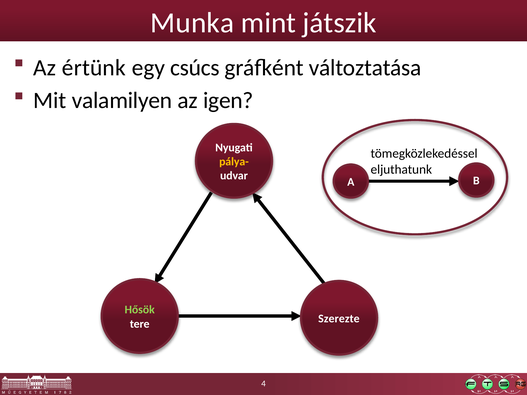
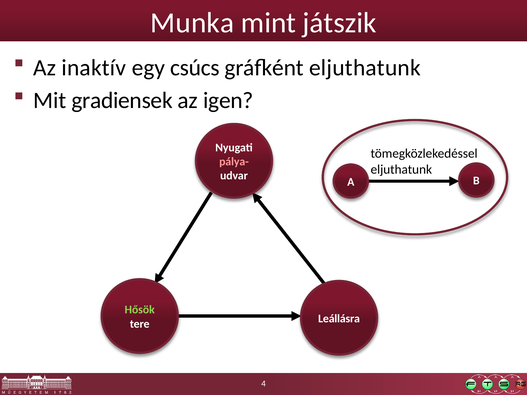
értünk: értünk -> inaktív (94, 68)
gráfként változtatása: változtatása -> eljuthatunk (365, 68)
valamilyen: valamilyen -> gradiensek (122, 101)
pálya- colour: yellow -> pink (234, 162)
Szerezte: Szerezte -> Leállásra (339, 319)
